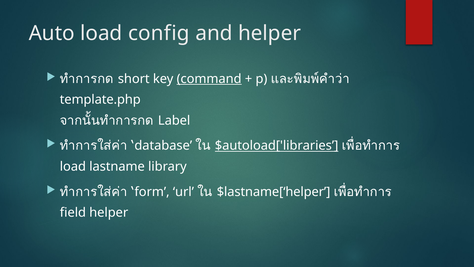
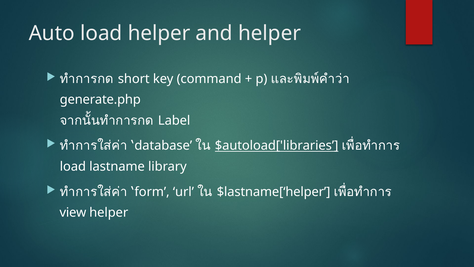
load config: config -> helper (159, 33)
command underline: present -> none (209, 79)
template.php: template.php -> generate.php (100, 100)
field: field -> view (73, 212)
